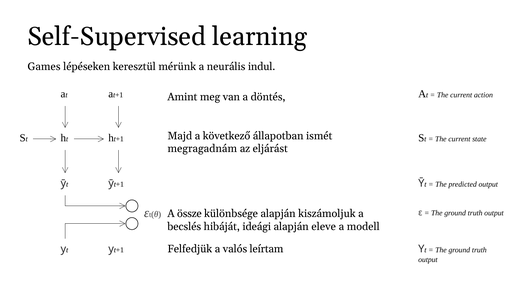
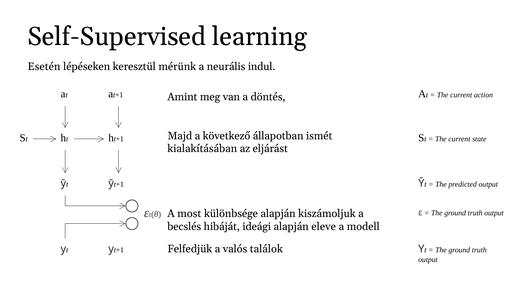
Games: Games -> Esetén (44, 67)
megragadnám: megragadnám -> kialakításában (202, 149)
össze: össze -> most (189, 214)
leírtam: leírtam -> találok (266, 249)
